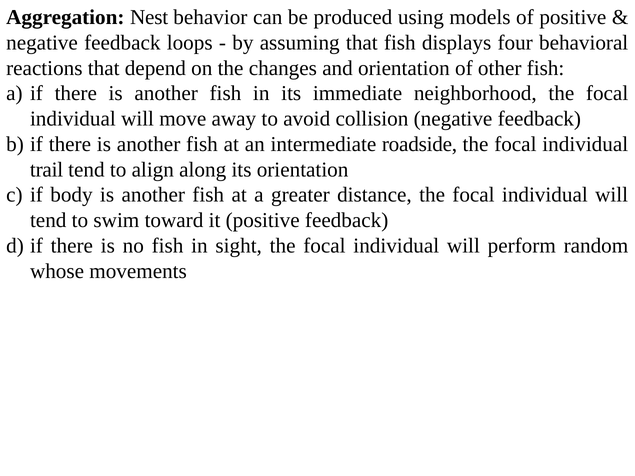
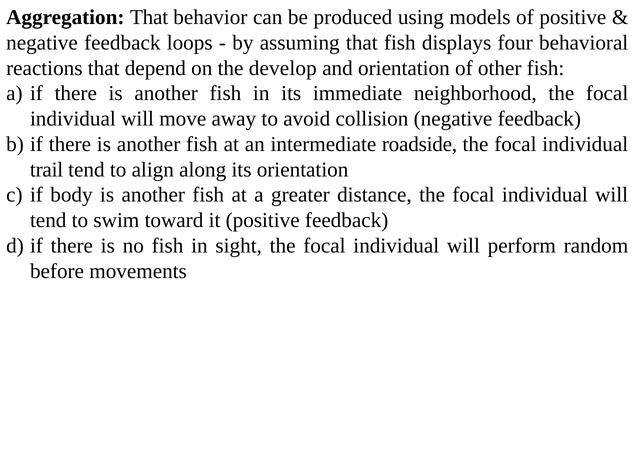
Aggregation Nest: Nest -> That (149, 17)
changes: changes -> develop (283, 68)
whose: whose -> before (57, 271)
